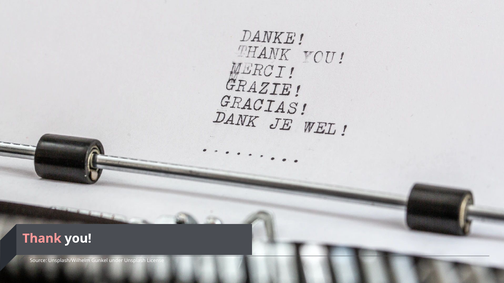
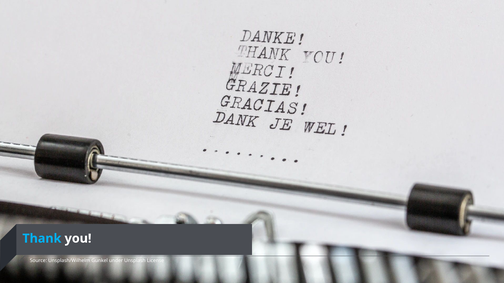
Thank colour: pink -> light blue (42, 239)
